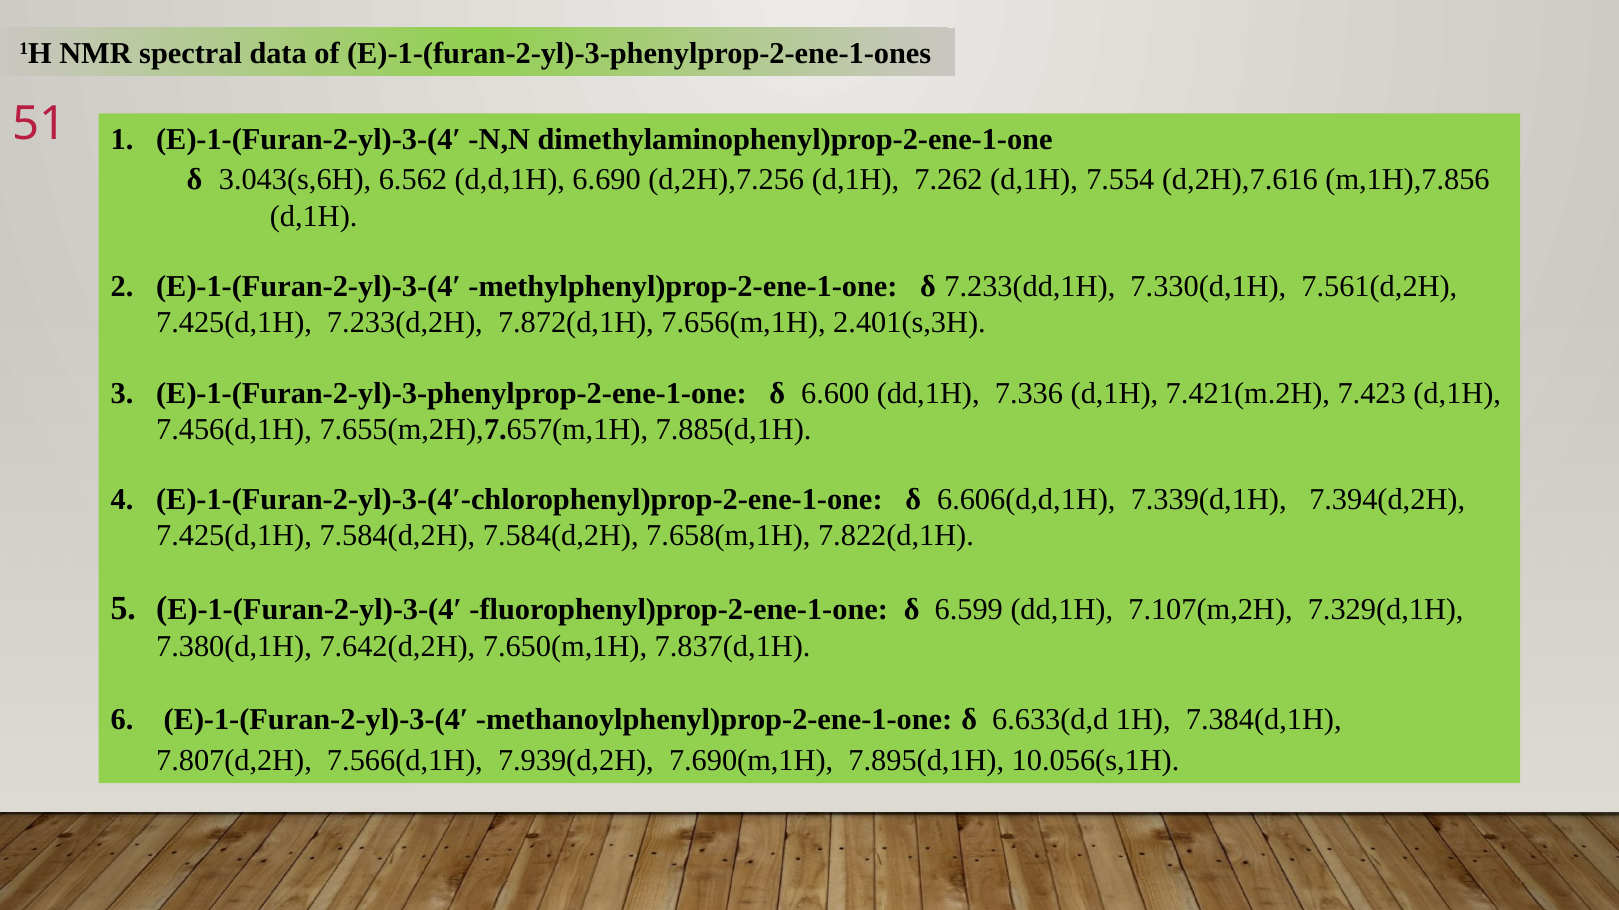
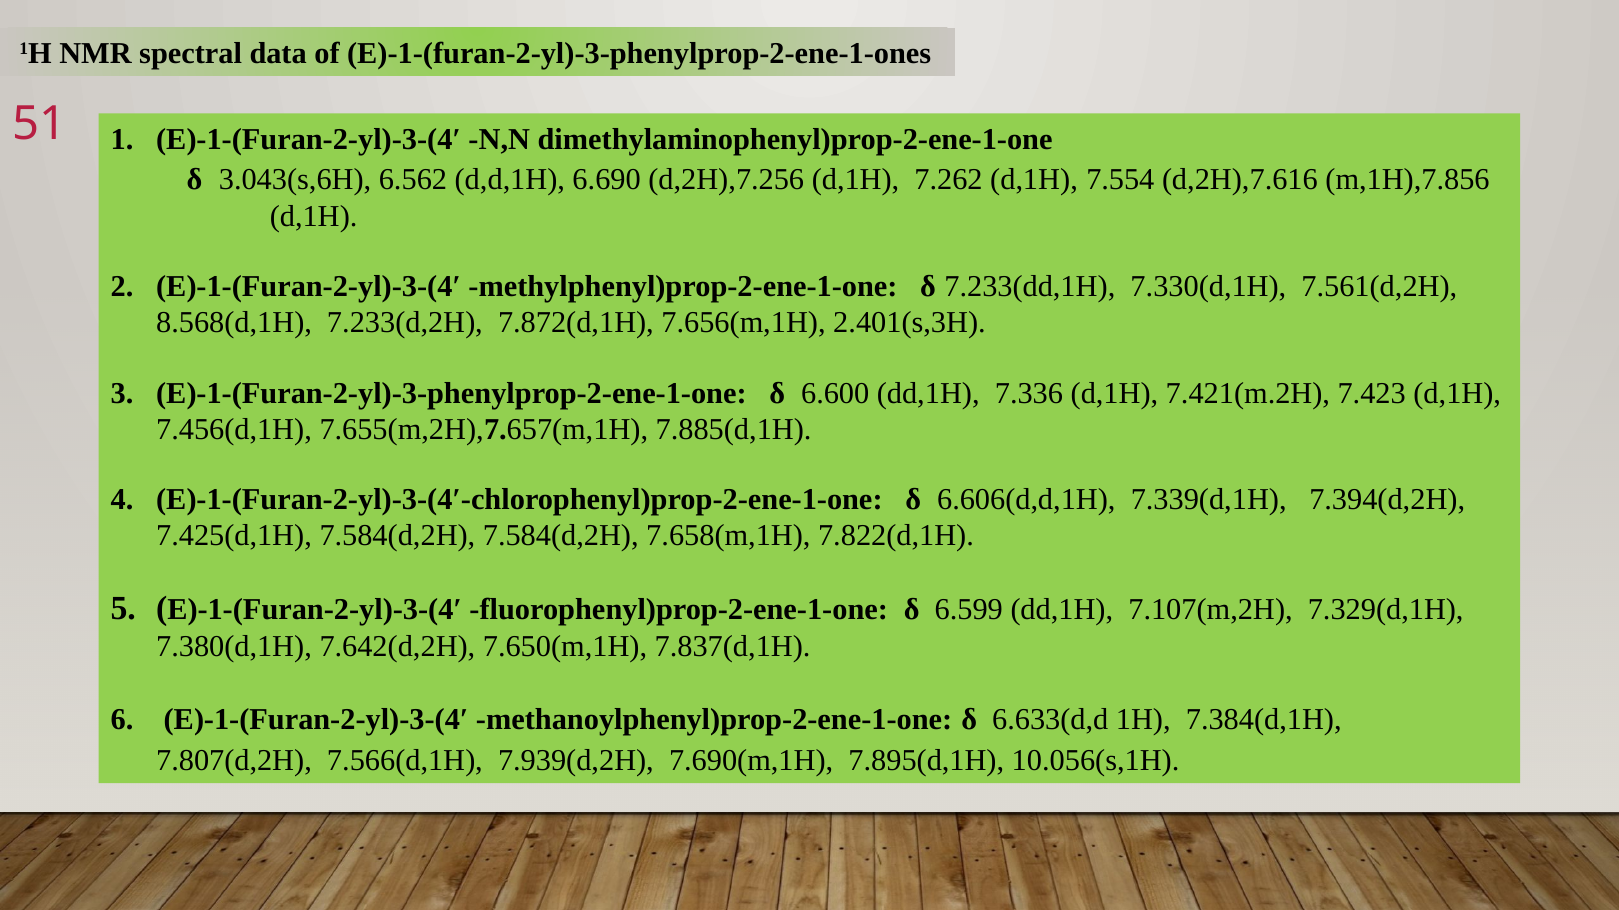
7.425(d,1H: 7.425(d,1H -> 8.568(d,1H (234, 323)
